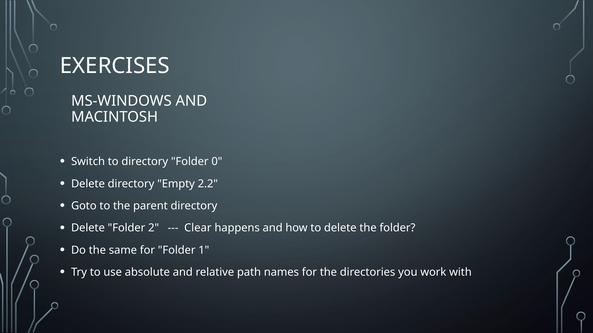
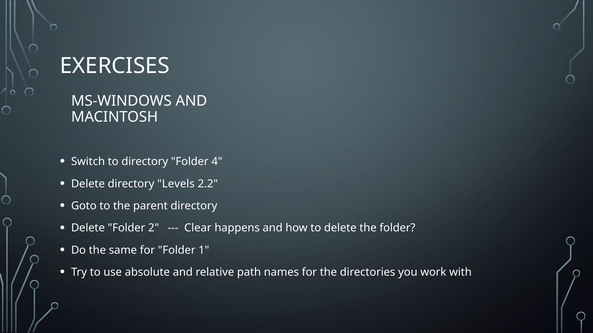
0: 0 -> 4 (217, 162)
Empty: Empty -> Levels (176, 184)
